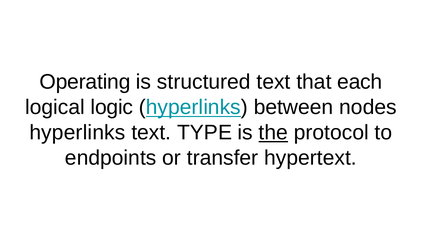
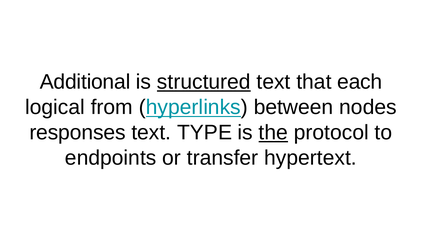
Operating: Operating -> Additional (85, 82)
structured underline: none -> present (204, 82)
logic: logic -> from (112, 107)
hyperlinks: hyperlinks -> responses (78, 133)
